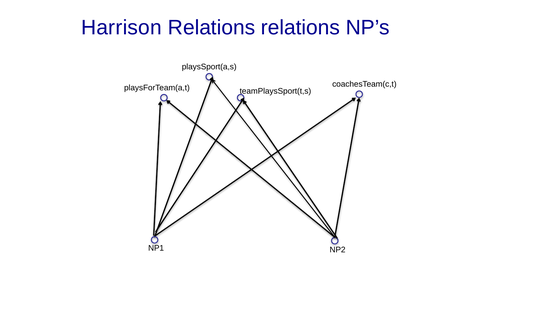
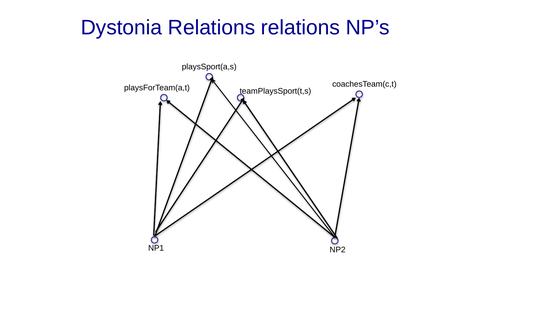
Harrison: Harrison -> Dystonia (122, 28)
